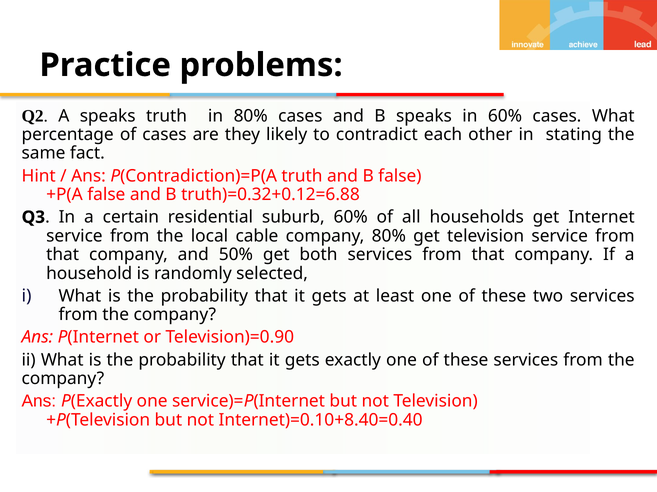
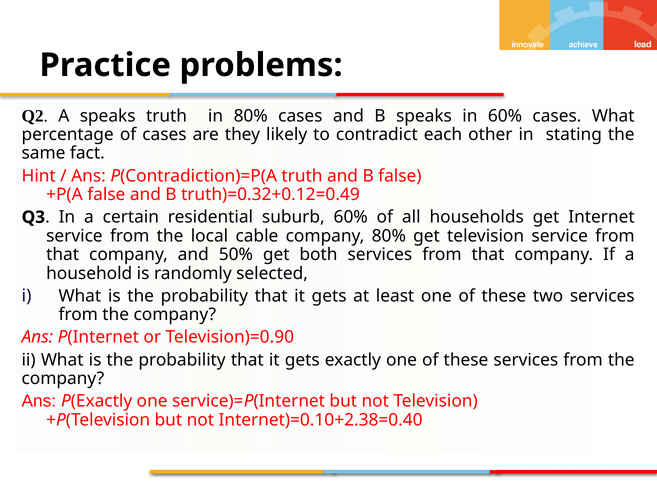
truth)=0.32+0.12=6.88: truth)=0.32+0.12=6.88 -> truth)=0.32+0.12=0.49 (270, 195)
Internet)=0.10+8.40=0.40: Internet)=0.10+8.40=0.40 -> Internet)=0.10+2.38=0.40 (321, 421)
